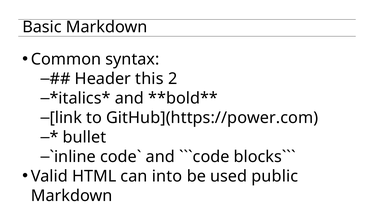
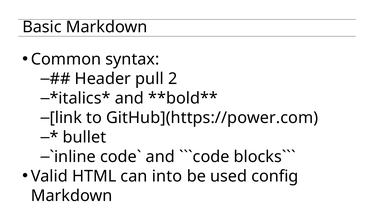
this: this -> pull (149, 79)
public: public -> config (275, 176)
